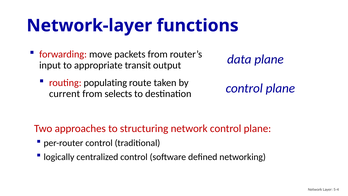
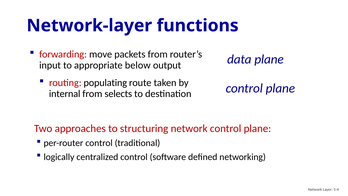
transit: transit -> below (138, 65)
current: current -> internal (65, 94)
